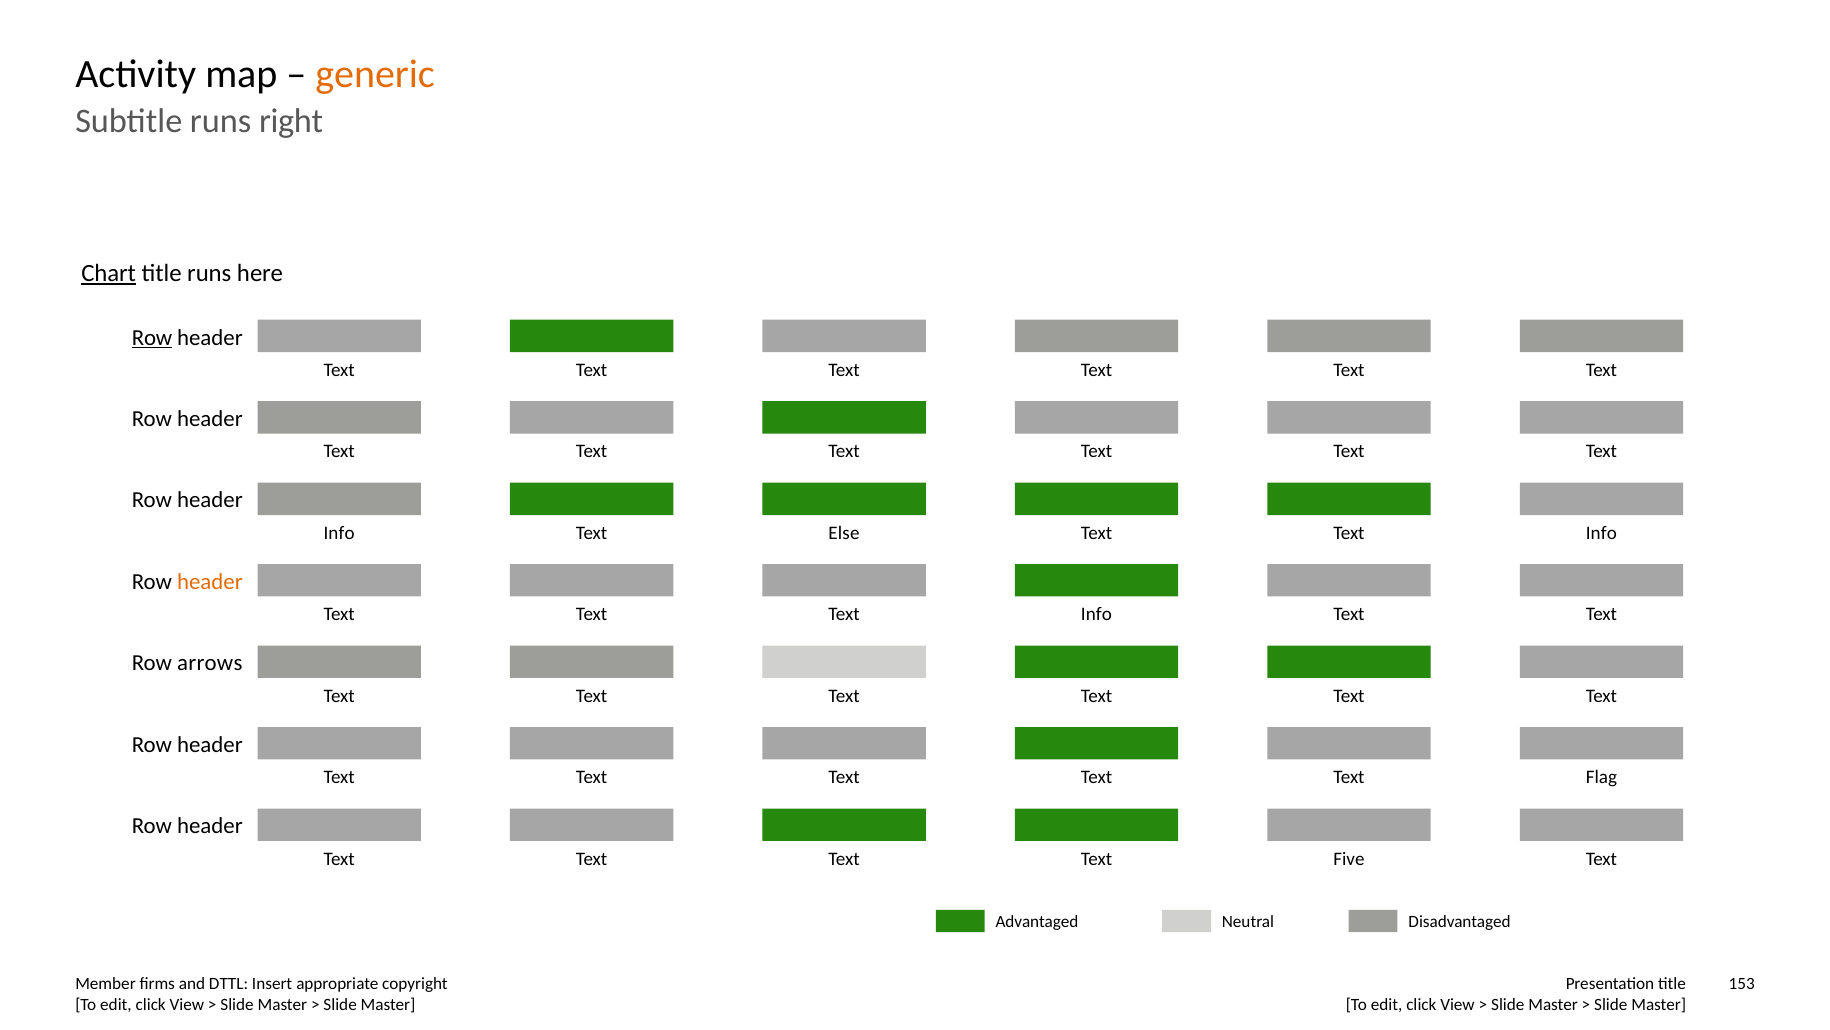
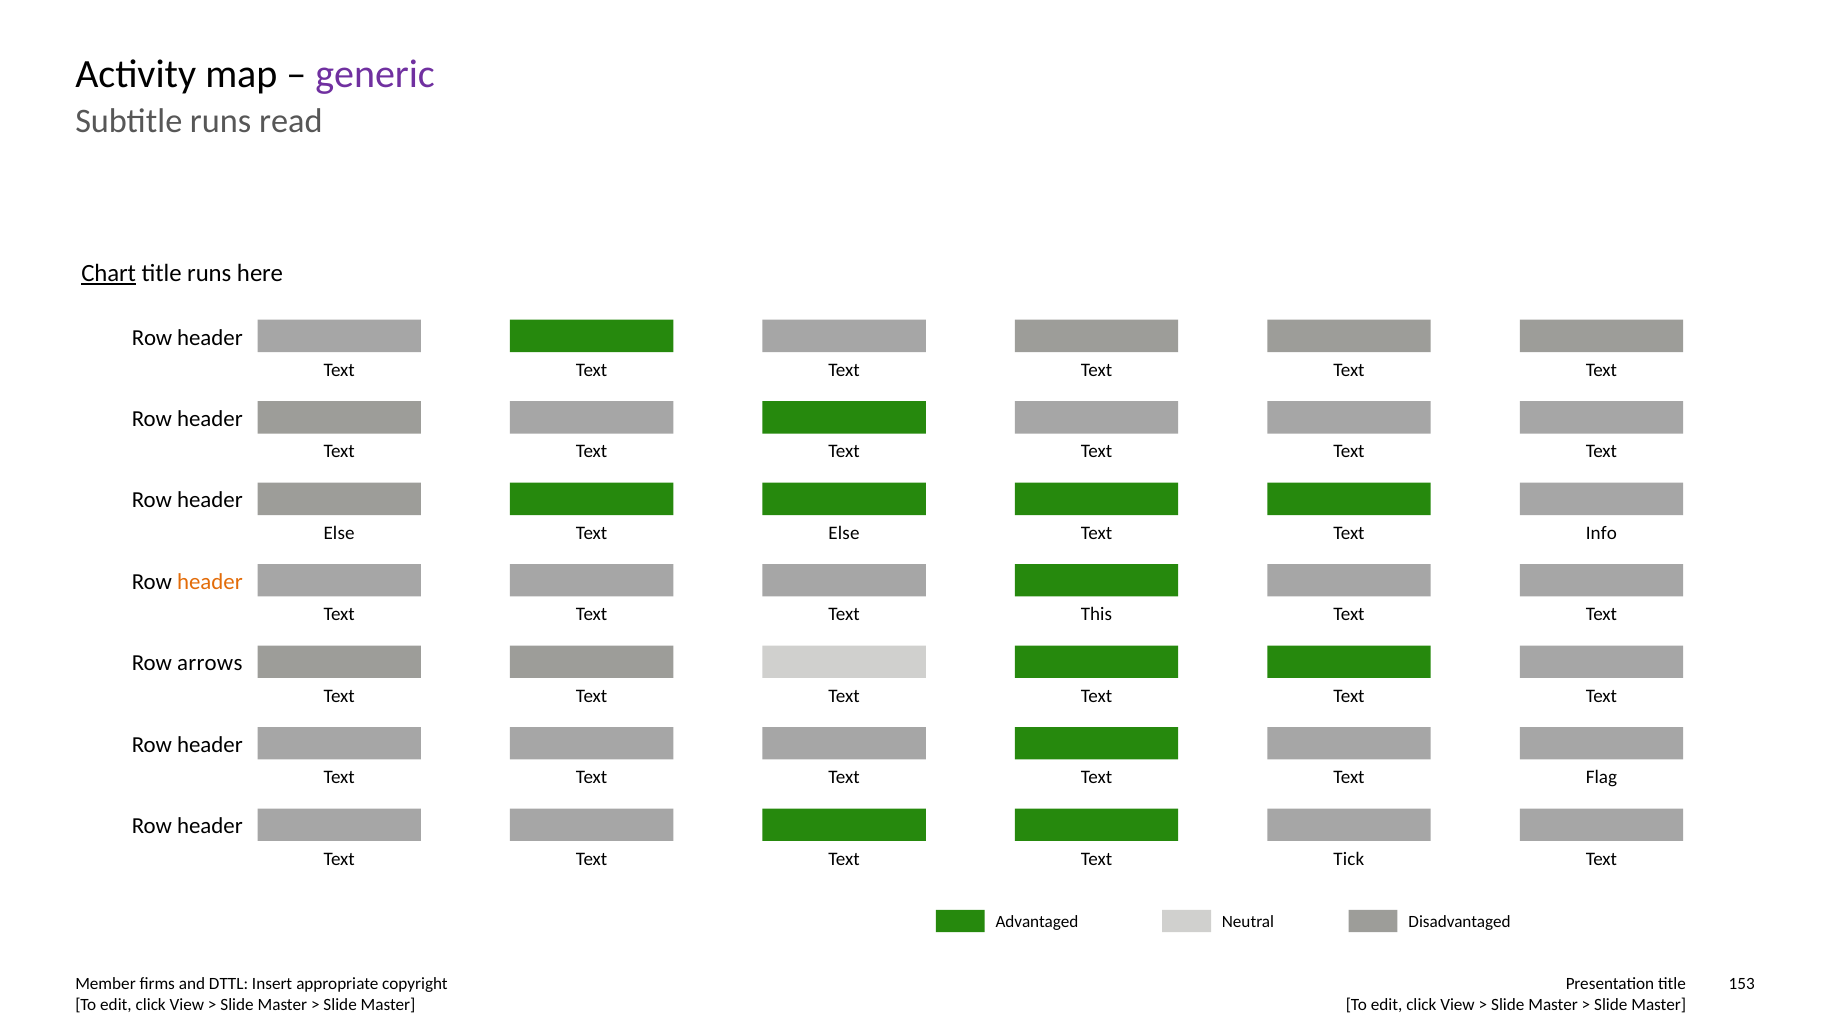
generic colour: orange -> purple (375, 74)
right: right -> read (291, 121)
Row underline: present -> none (152, 337)
Info: Info -> Else (339, 533)
Info: Info -> This (1096, 614)
Five: Five -> Tick (1349, 858)
